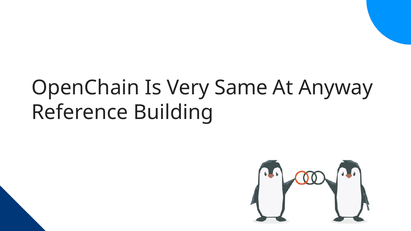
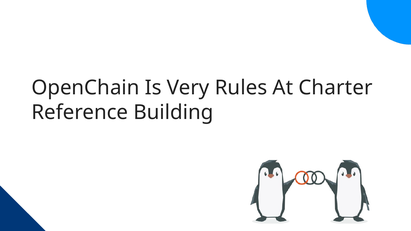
Same: Same -> Rules (241, 88)
Anyway: Anyway -> Charter (336, 88)
